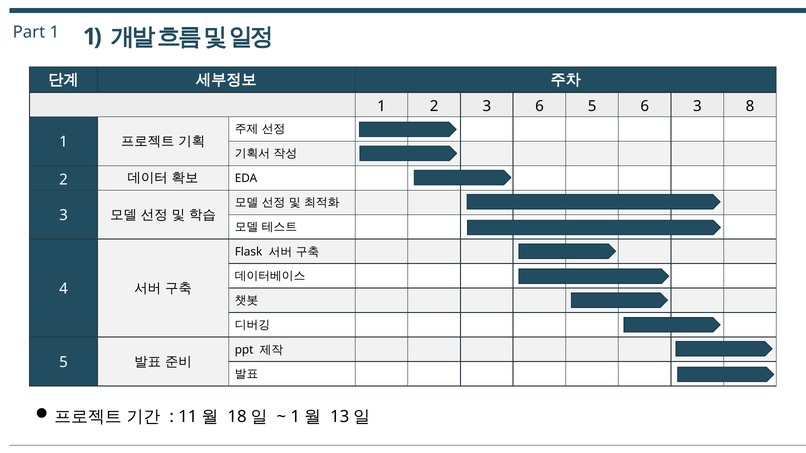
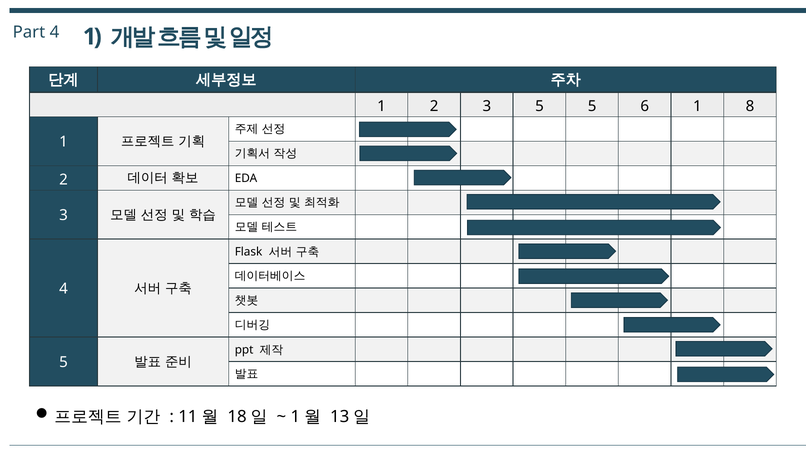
Part 1: 1 -> 4 (54, 32)
3 6: 6 -> 5 (539, 106)
6 3: 3 -> 1 (697, 106)
